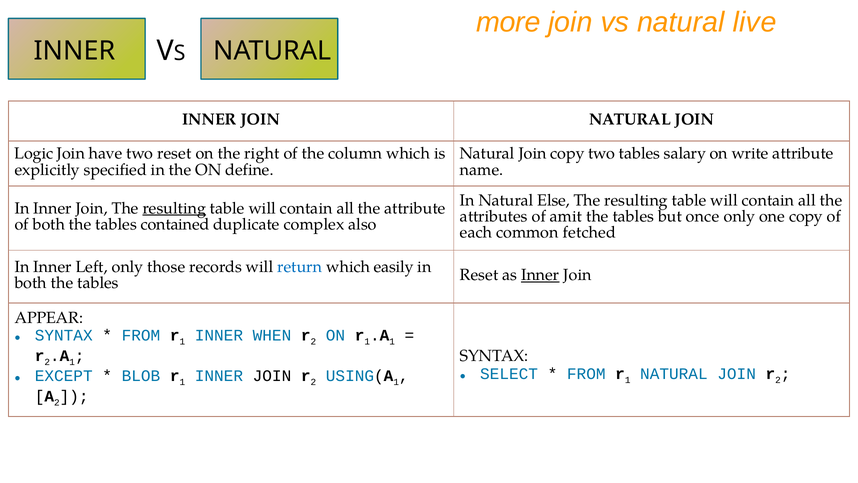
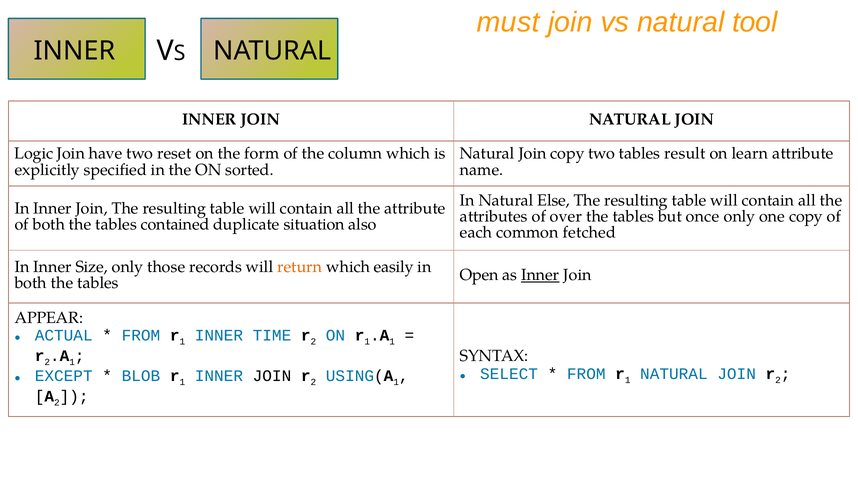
more: more -> must (508, 22)
live: live -> tool (755, 22)
right: right -> form (262, 154)
salary: salary -> result (685, 154)
write: write -> learn (750, 154)
define: define -> sorted (250, 170)
resulting underline: present -> none (174, 208)
amit: amit -> over (566, 216)
complex: complex -> situation (314, 224)
Left: Left -> Size (92, 267)
return colour: blue -> orange (300, 267)
Reset: Reset -> Open (479, 275)
SYNTAX: SYNTAX -> ACTUAL (64, 335)
WHEN: WHEN -> TIME (272, 335)
